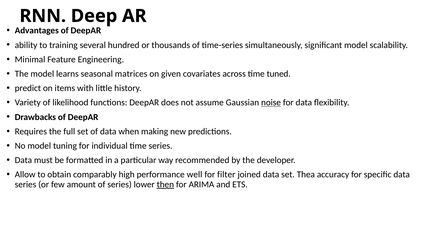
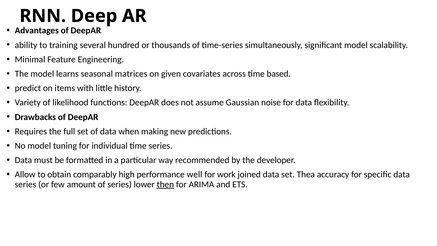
tuned: tuned -> based (279, 74)
noise underline: present -> none (271, 103)
filter: filter -> work (226, 174)
